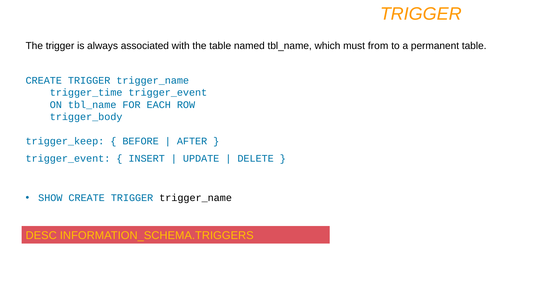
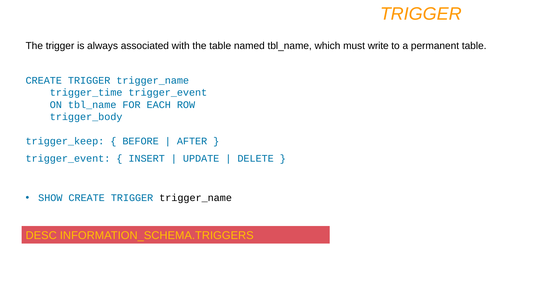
from: from -> write (378, 46)
